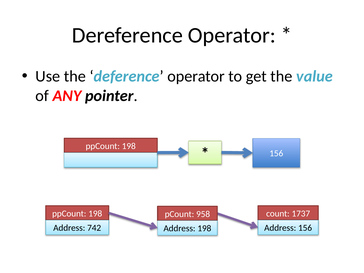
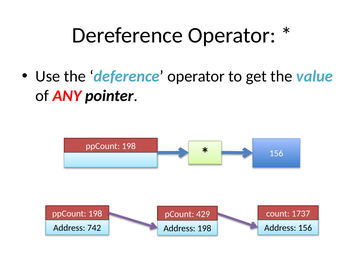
958: 958 -> 429 (203, 214)
